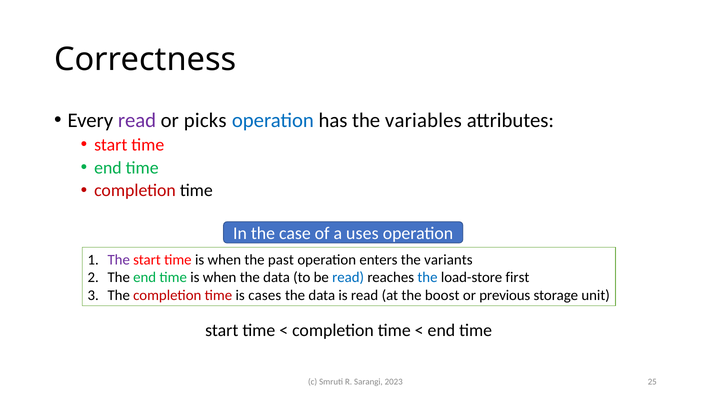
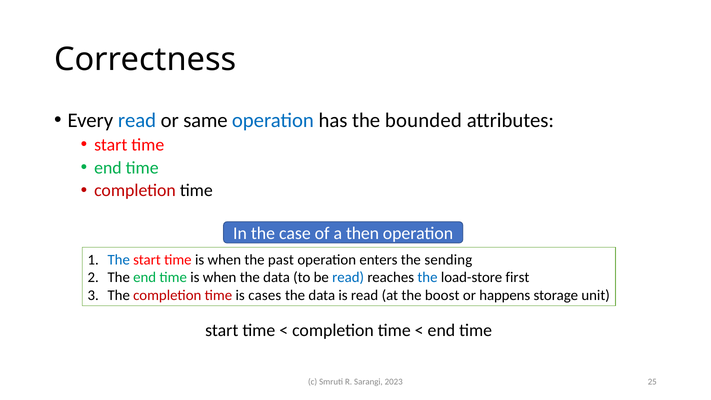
read colour: purple -> blue (137, 120)
picks: picks -> same (205, 120)
variables: variables -> bounded (423, 120)
uses: uses -> then (363, 234)
The colour: purple -> blue (119, 260)
variants: variants -> sending (448, 260)
previous: previous -> happens (505, 295)
